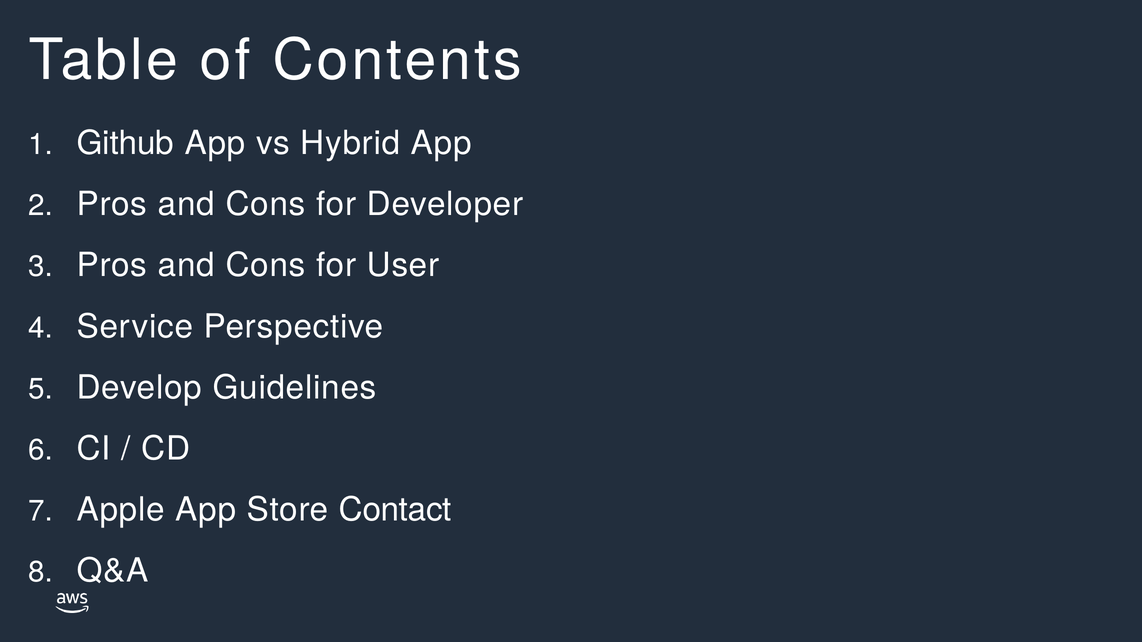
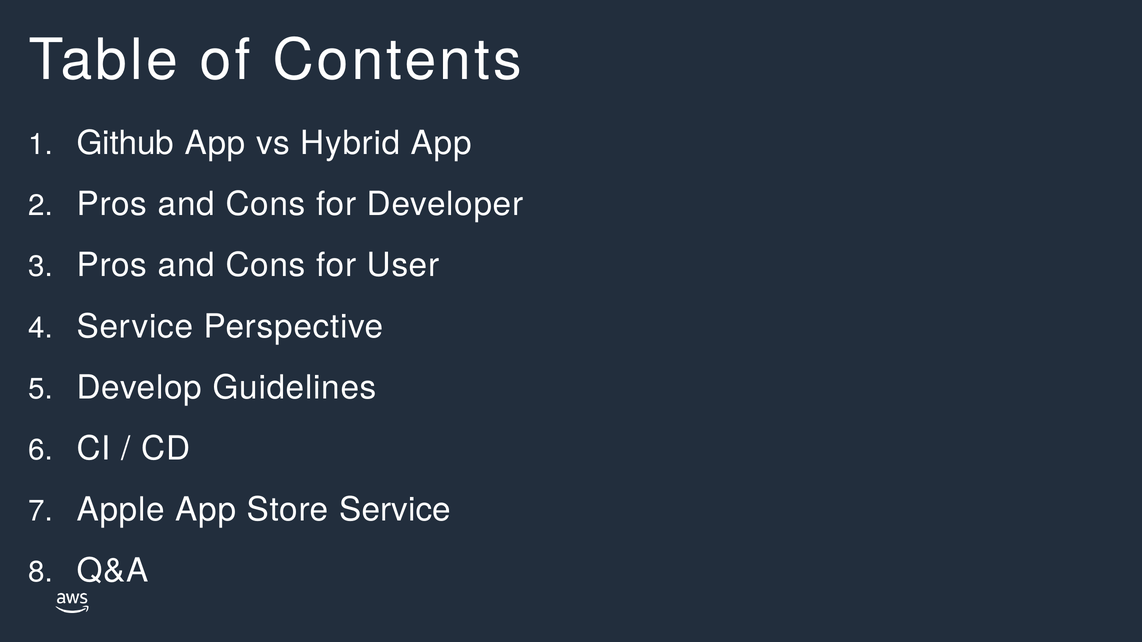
Store Contact: Contact -> Service (395, 510)
